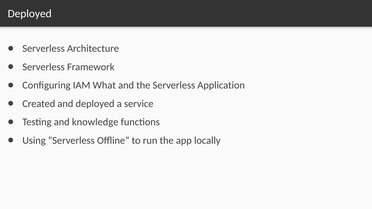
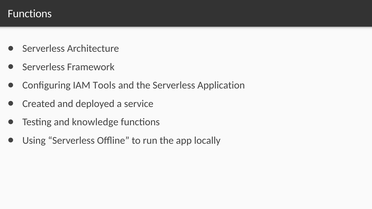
Deployed: Deployed -> Functions (30, 14)
What: What -> Tools (104, 85)
